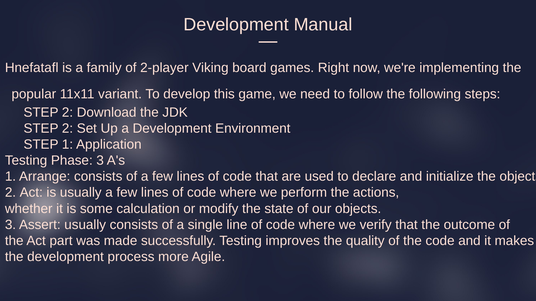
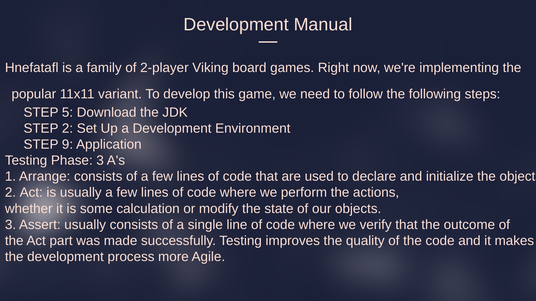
2: 2 -> 5 (68, 113)
STEP 1: 1 -> 9 (68, 145)
